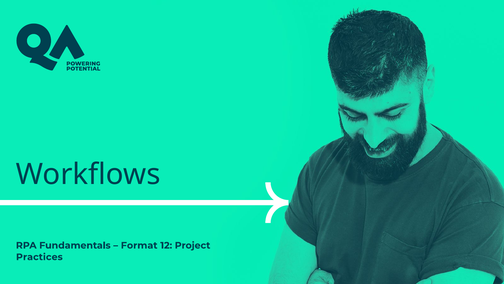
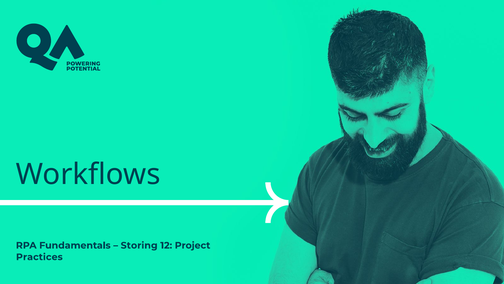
Format: Format -> Storing (139, 245)
